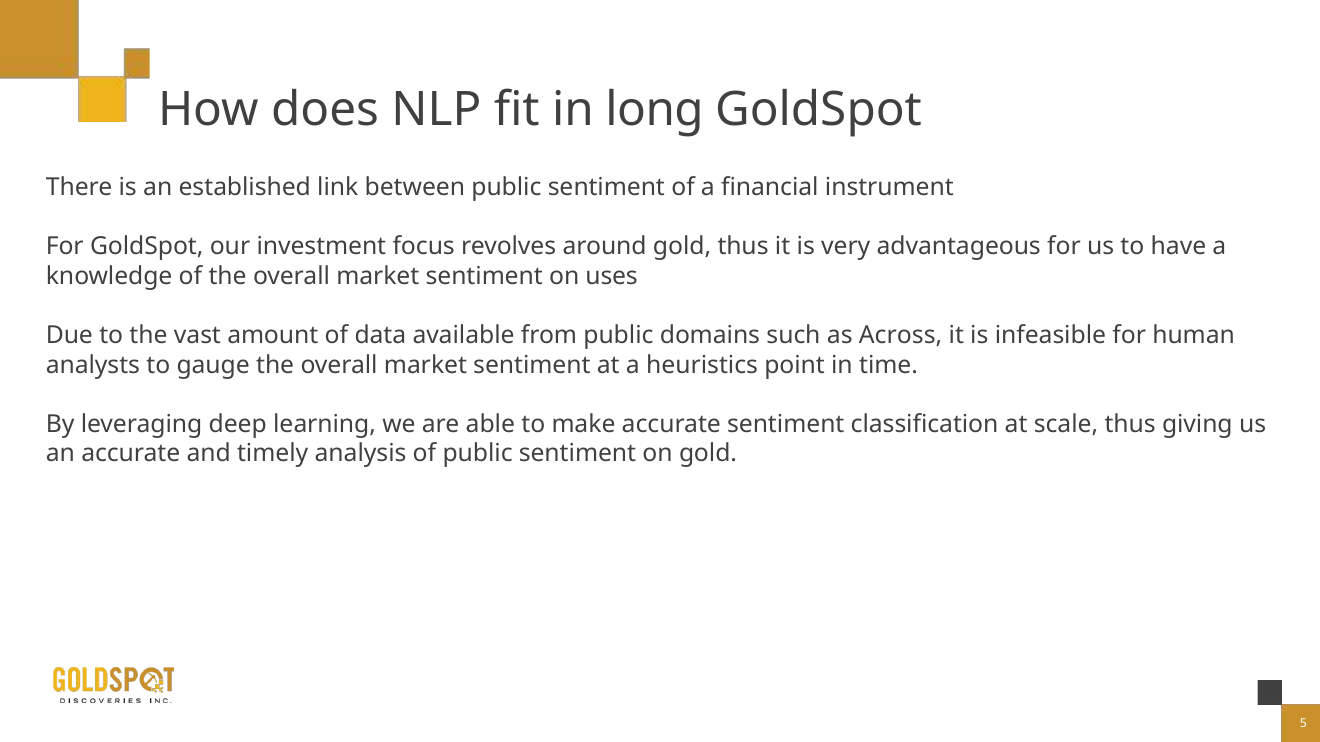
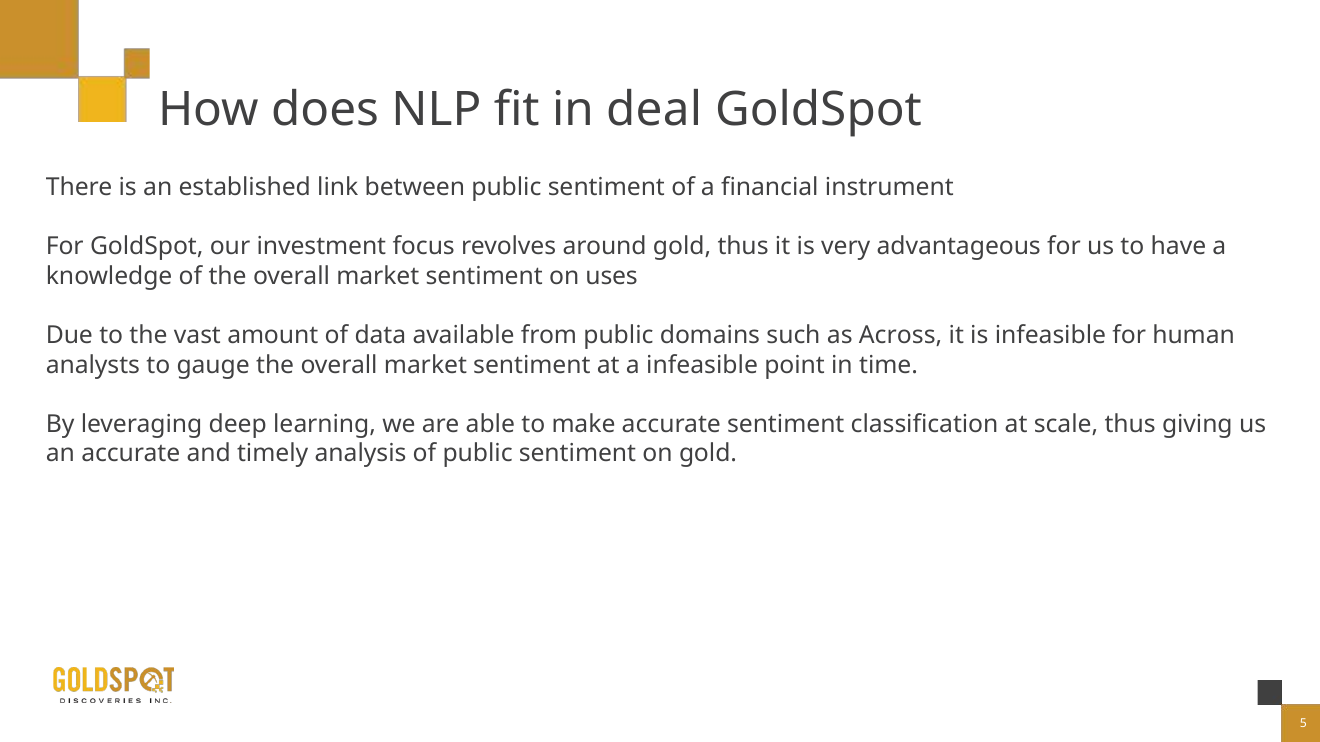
long: long -> deal (654, 110)
a heuristics: heuristics -> infeasible (702, 365)
